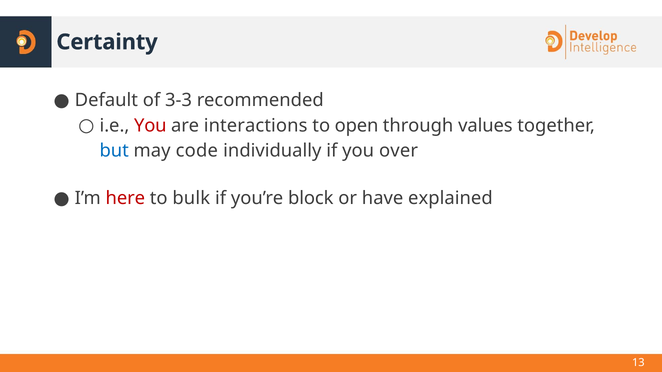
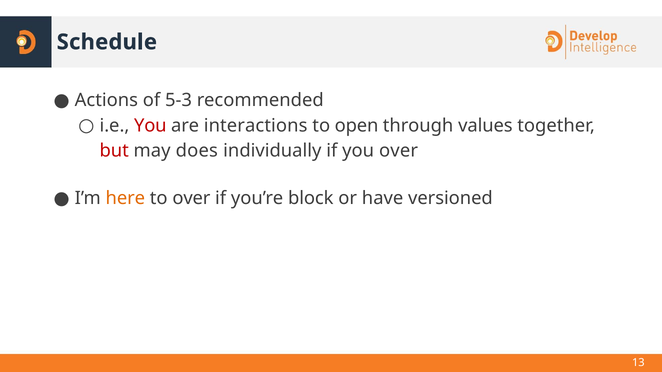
Certainty: Certainty -> Schedule (107, 42)
Default: Default -> Actions (106, 100)
3-3: 3-3 -> 5-3 (179, 100)
but colour: blue -> red (114, 151)
code: code -> does (197, 151)
here colour: red -> orange (125, 199)
to bulk: bulk -> over (191, 199)
explained: explained -> versioned (450, 199)
